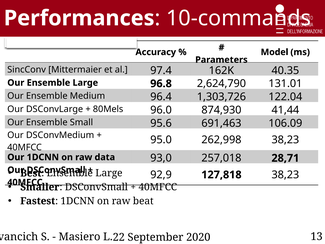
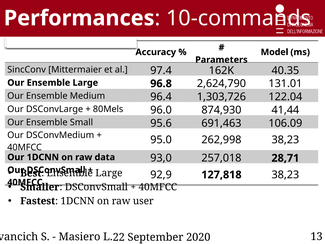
beat: beat -> user (143, 201)
